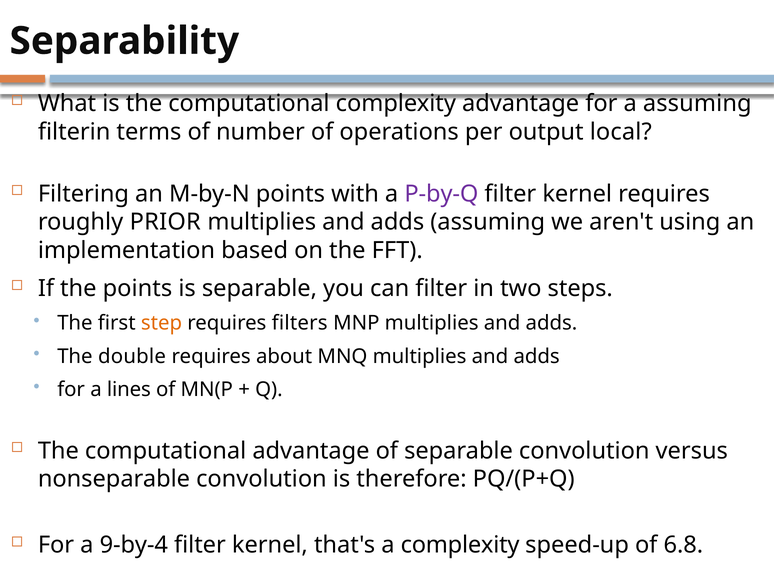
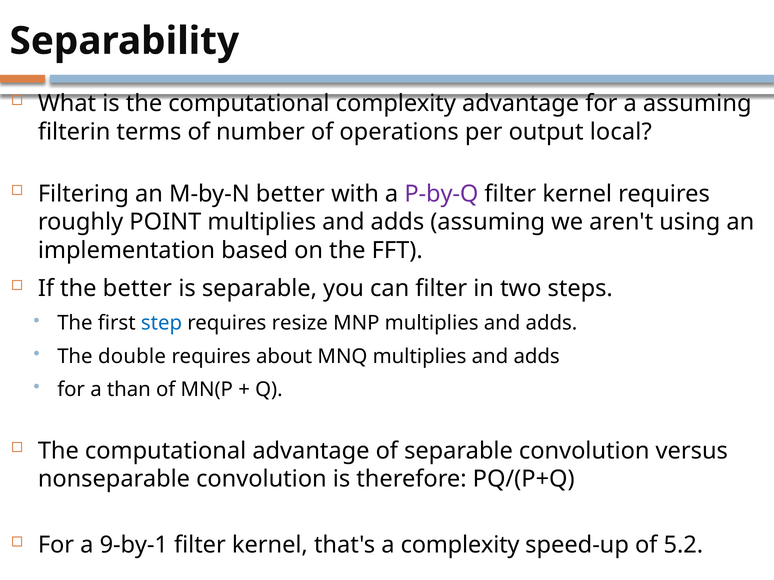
M-by-N points: points -> better (290, 194)
PRIOR: PRIOR -> POINT (165, 222)
the points: points -> better (137, 289)
step colour: orange -> blue (161, 323)
filters: filters -> resize (300, 323)
lines: lines -> than (129, 390)
9-by-4: 9-by-4 -> 9-by-1 (134, 545)
6.8: 6.8 -> 5.2 (683, 545)
